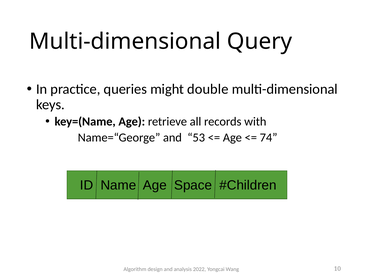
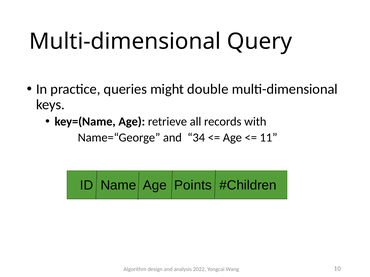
53: 53 -> 34 (196, 138)
74: 74 -> 11 (269, 138)
Space: Space -> Points (193, 186)
